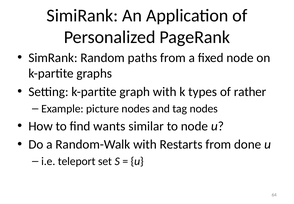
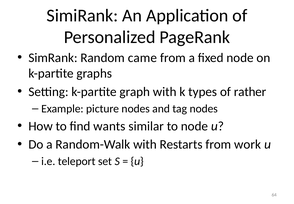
paths: paths -> came (142, 58)
done: done -> work (248, 144)
